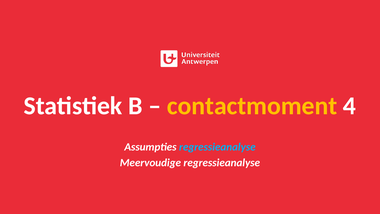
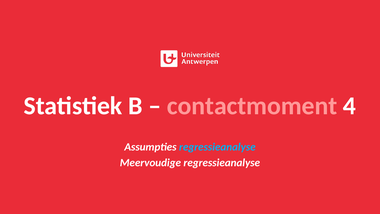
contactmoment colour: yellow -> pink (252, 106)
